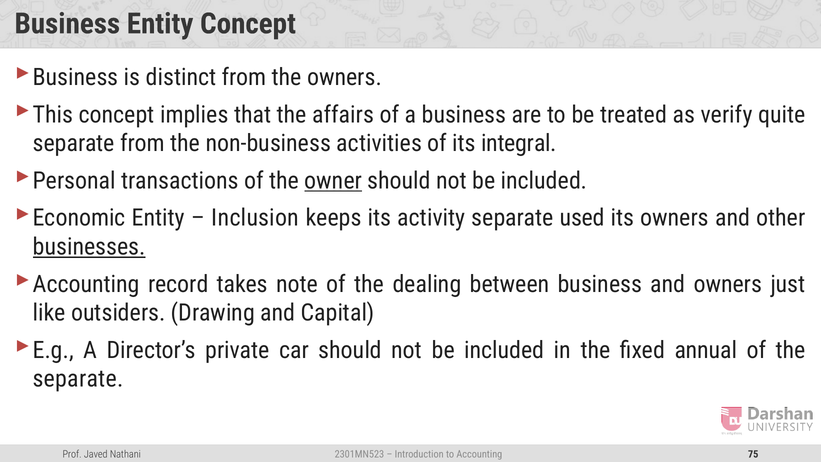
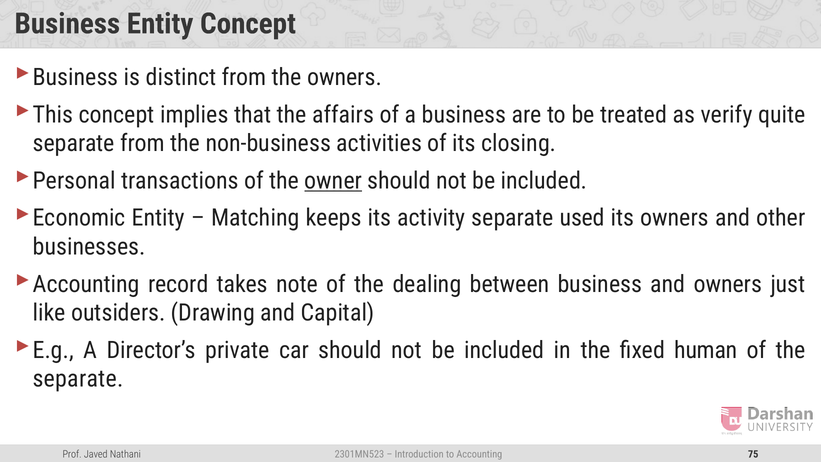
integral: integral -> closing (519, 143)
Inclusion: Inclusion -> Matching (255, 218)
businesses underline: present -> none (89, 247)
annual: annual -> human (706, 350)
